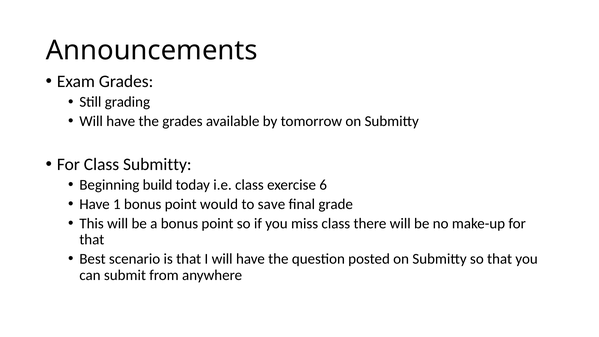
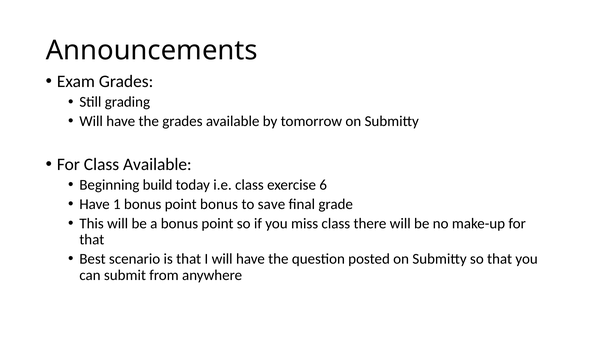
Class Submitty: Submitty -> Available (157, 164)
point would: would -> bonus (219, 204)
